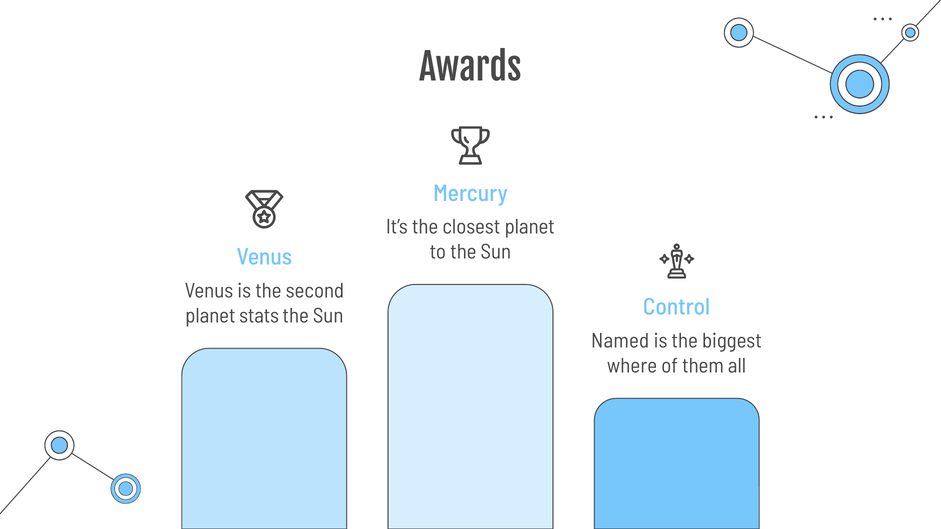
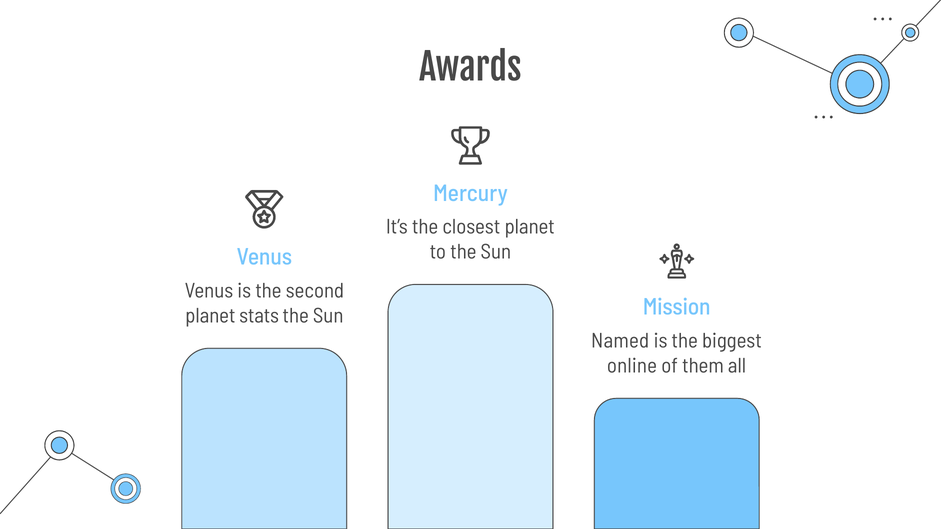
Control: Control -> Mission (677, 307)
where: where -> online (632, 366)
